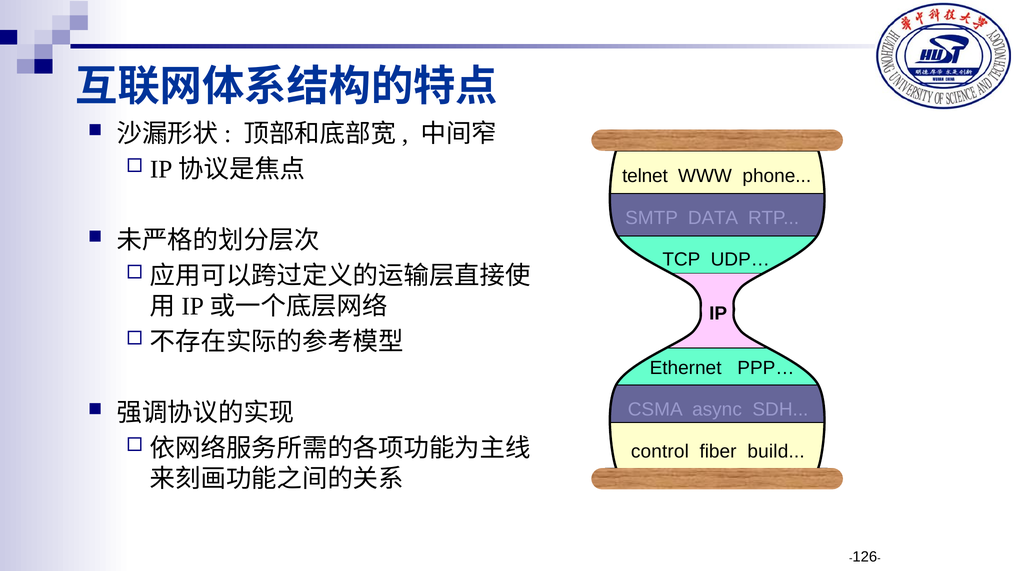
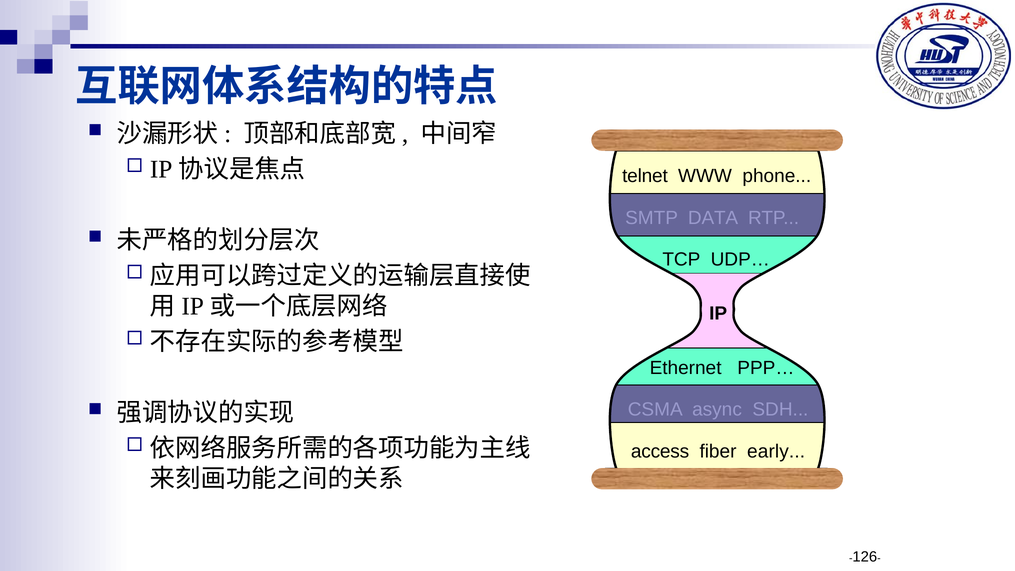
control: control -> access (660, 452)
build: build -> early (776, 452)
